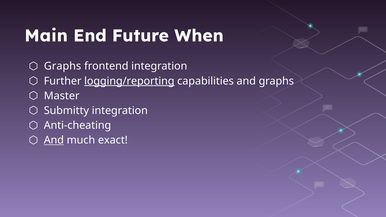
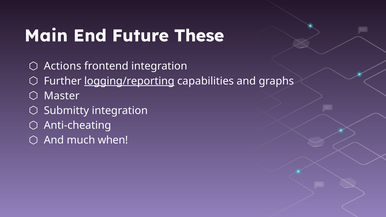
When: When -> These (199, 36)
Graphs: Graphs -> Actions (63, 66)
And underline: present -> none (54, 140)
exact: exact -> when (113, 140)
